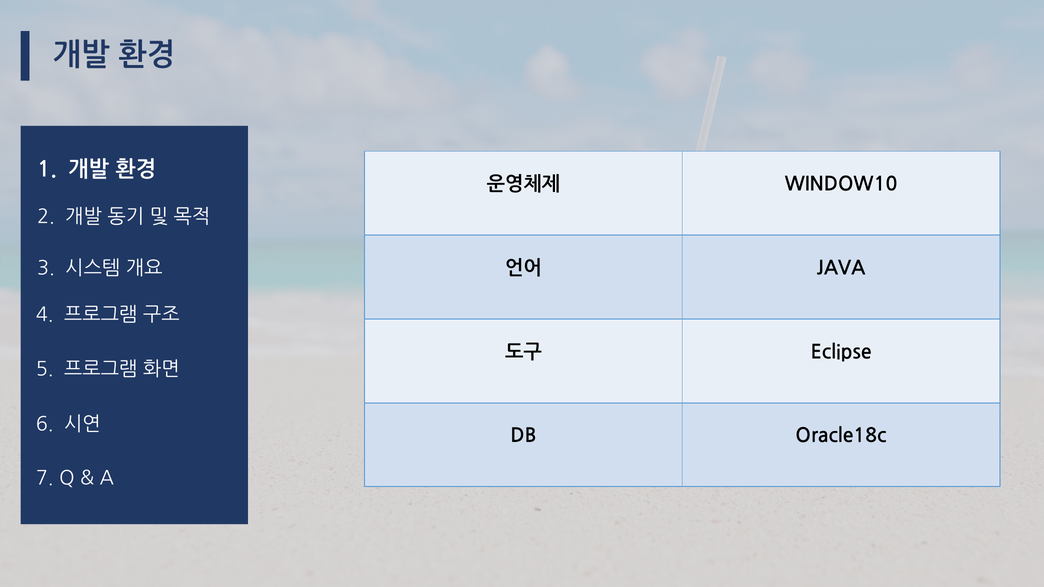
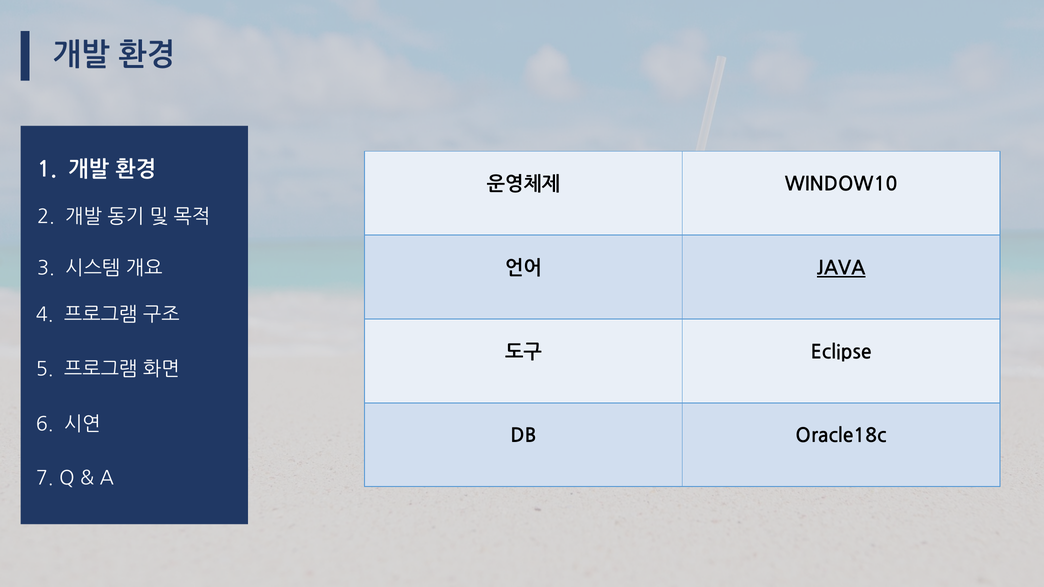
JAVA underline: none -> present (841, 268)
